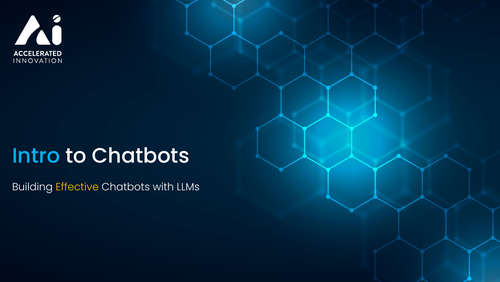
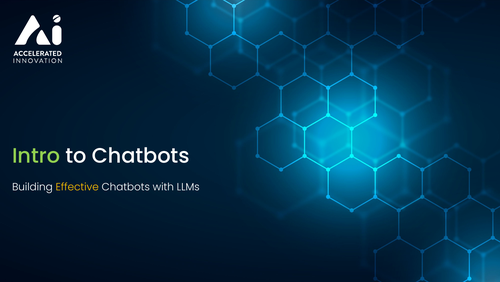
Intro colour: light blue -> light green (36, 156)
